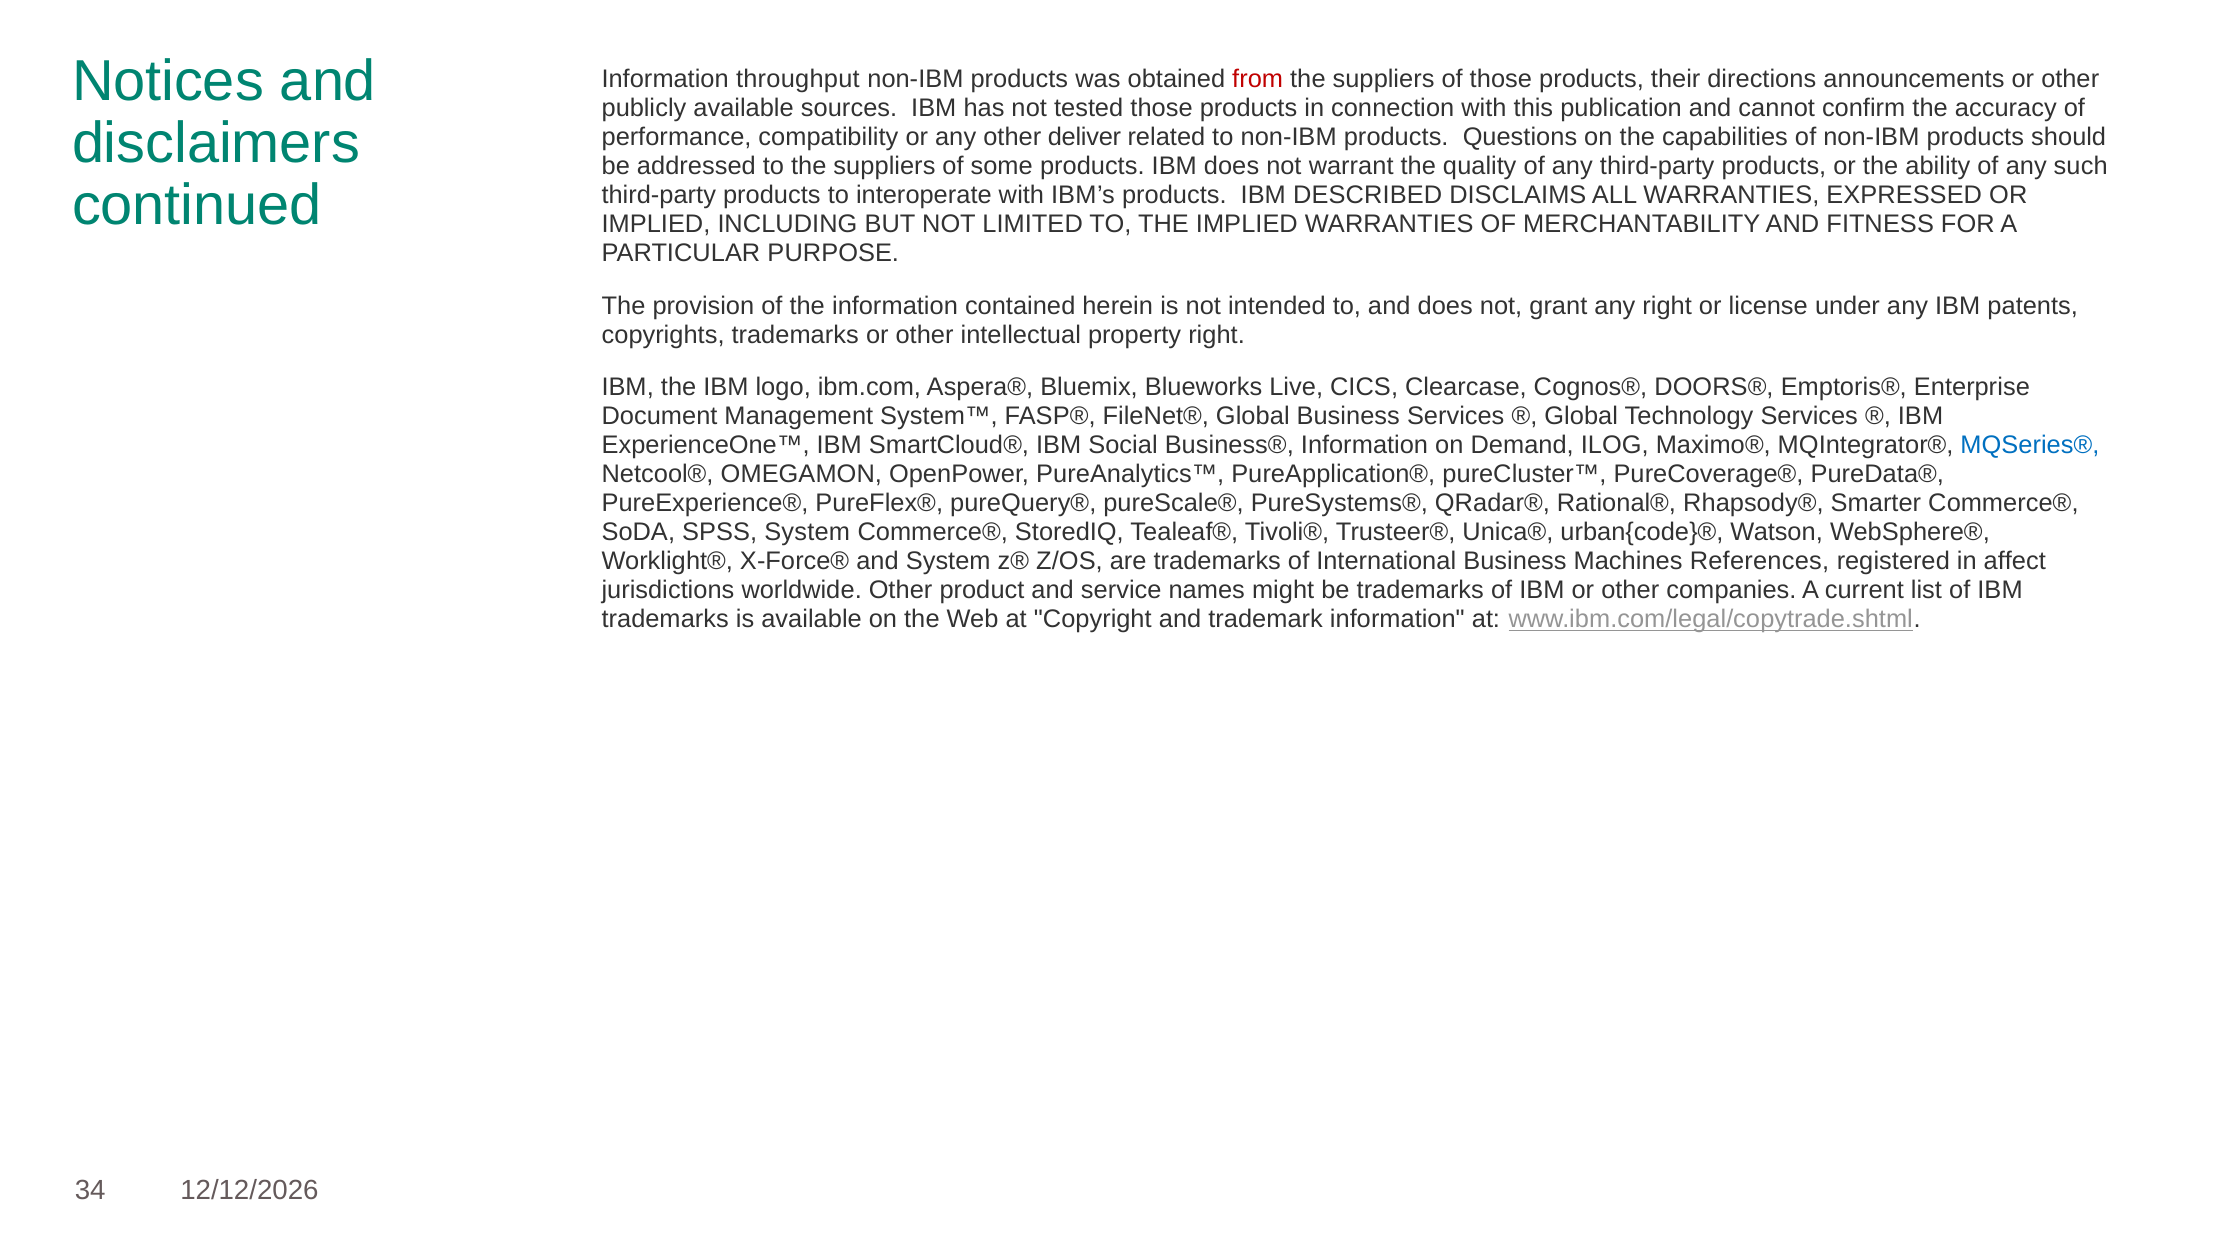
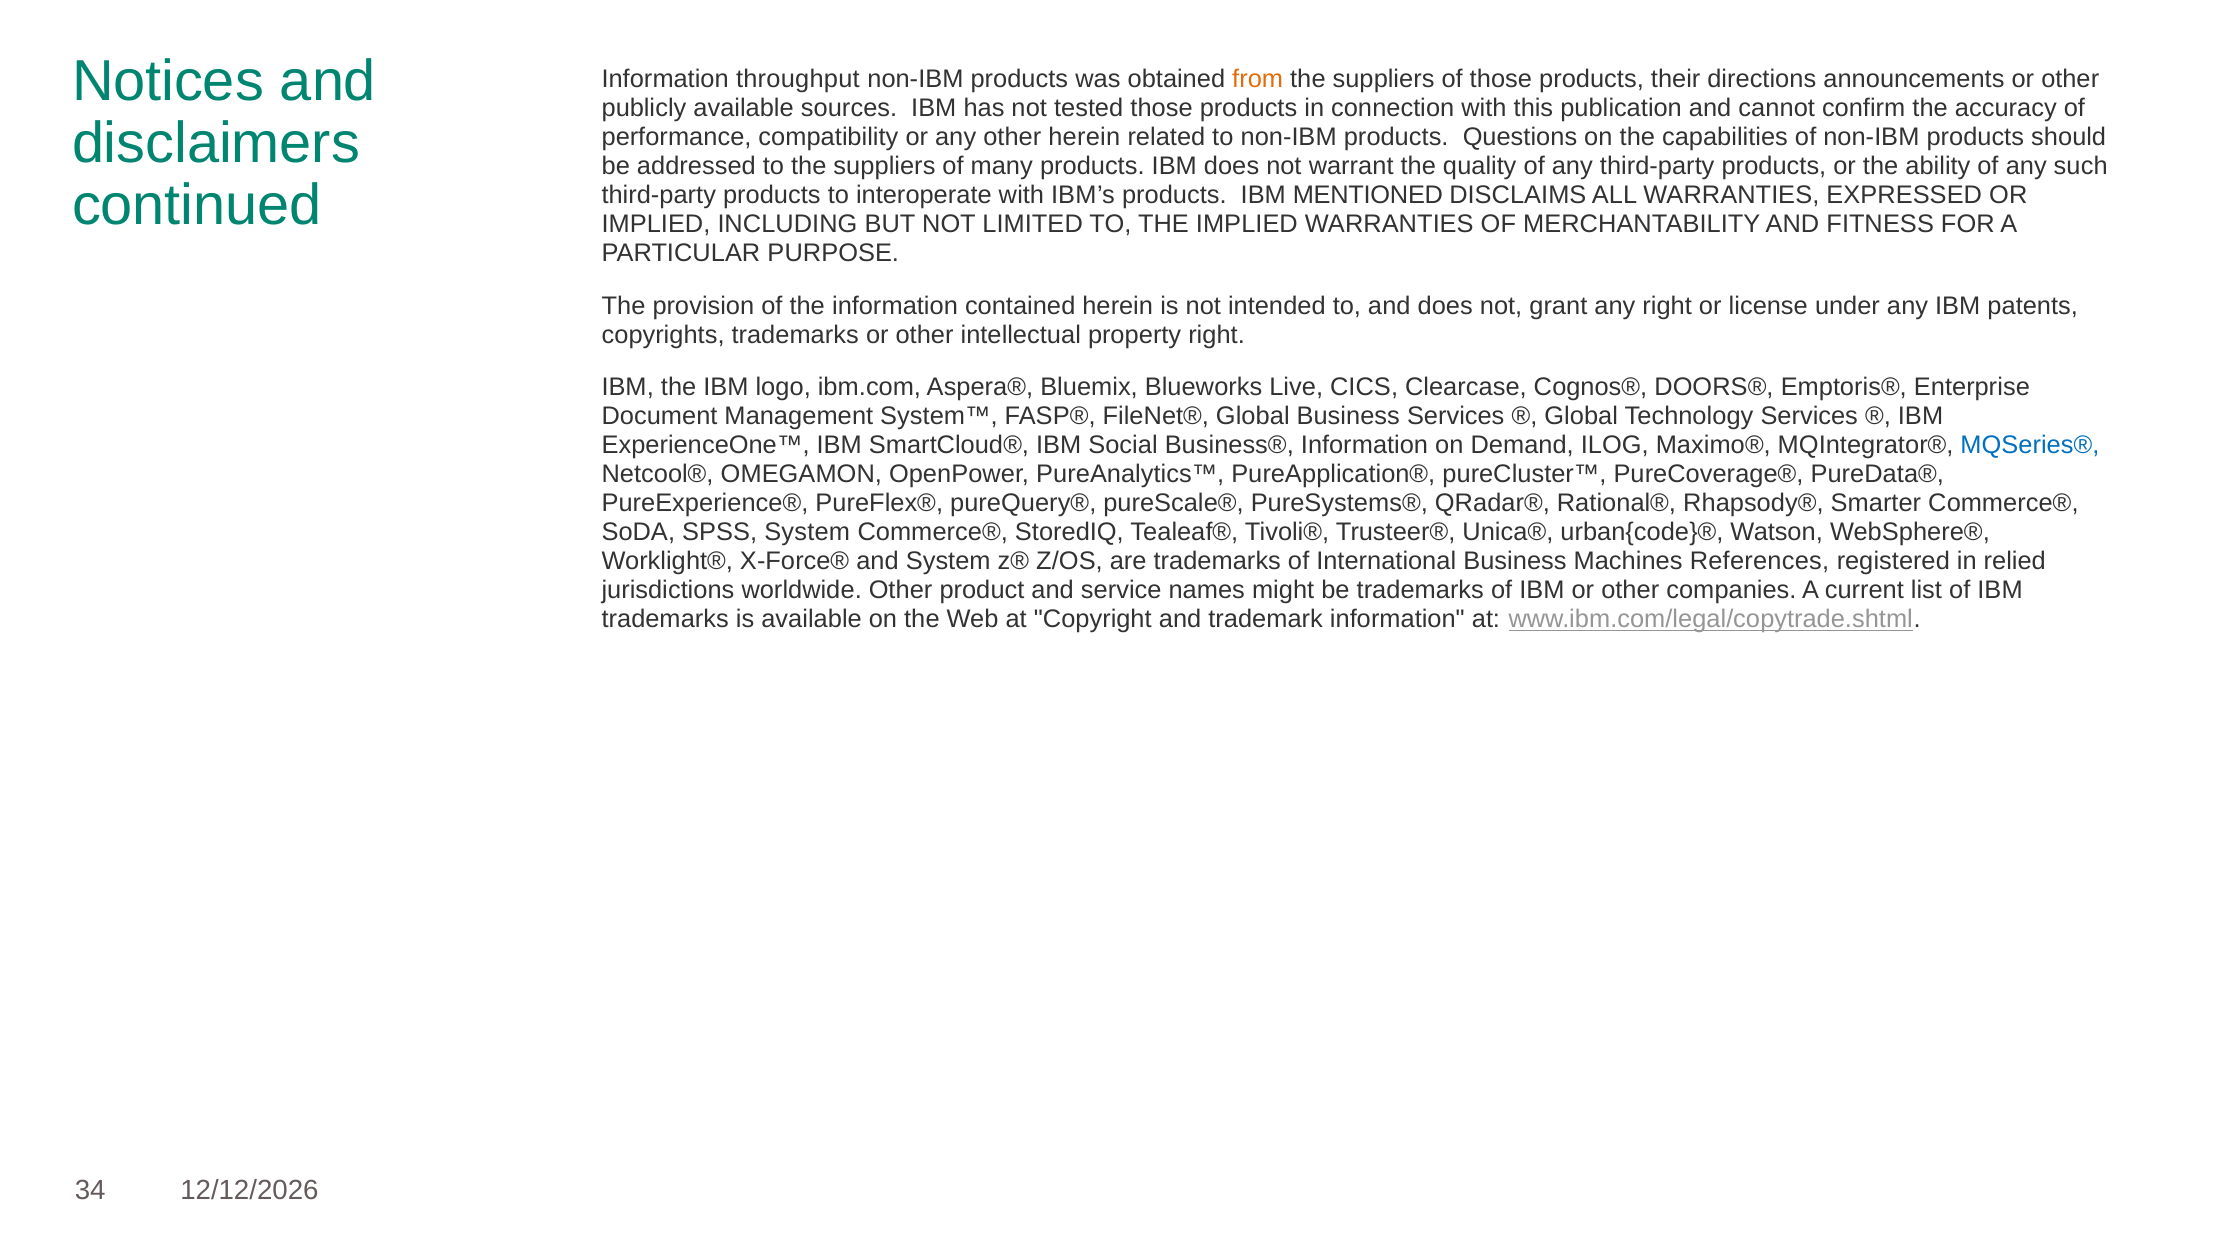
from colour: red -> orange (1258, 79)
other deliver: deliver -> herein (1084, 137)
some: some -> many (1002, 166)
DESCRIBED: DESCRIBED -> MENTIONED (1368, 195)
affect: affect -> relied (2015, 561)
